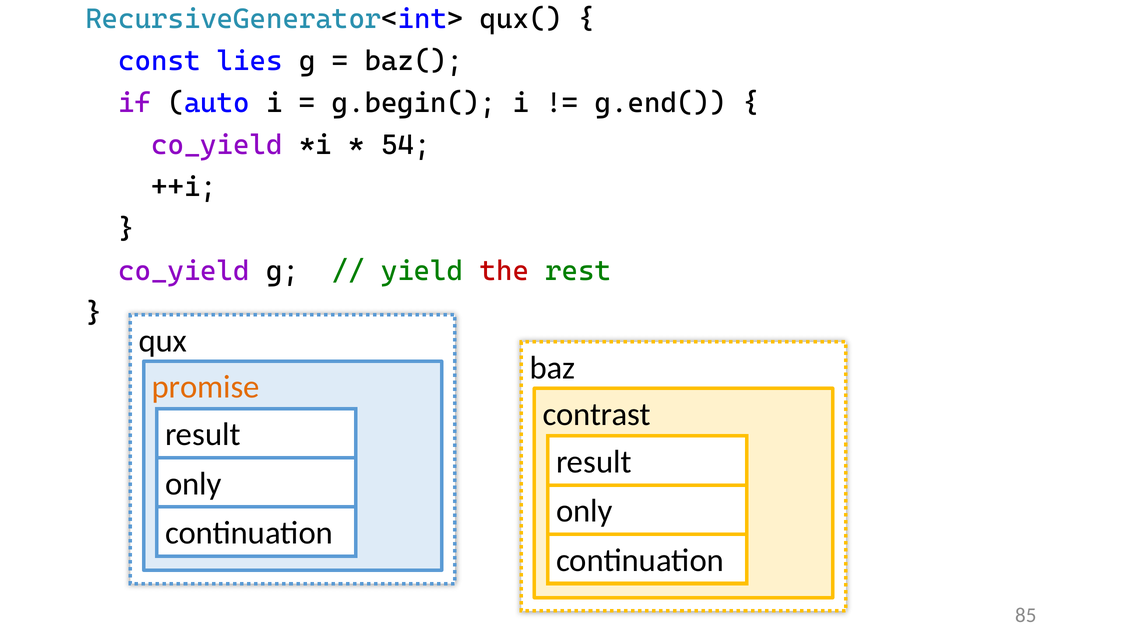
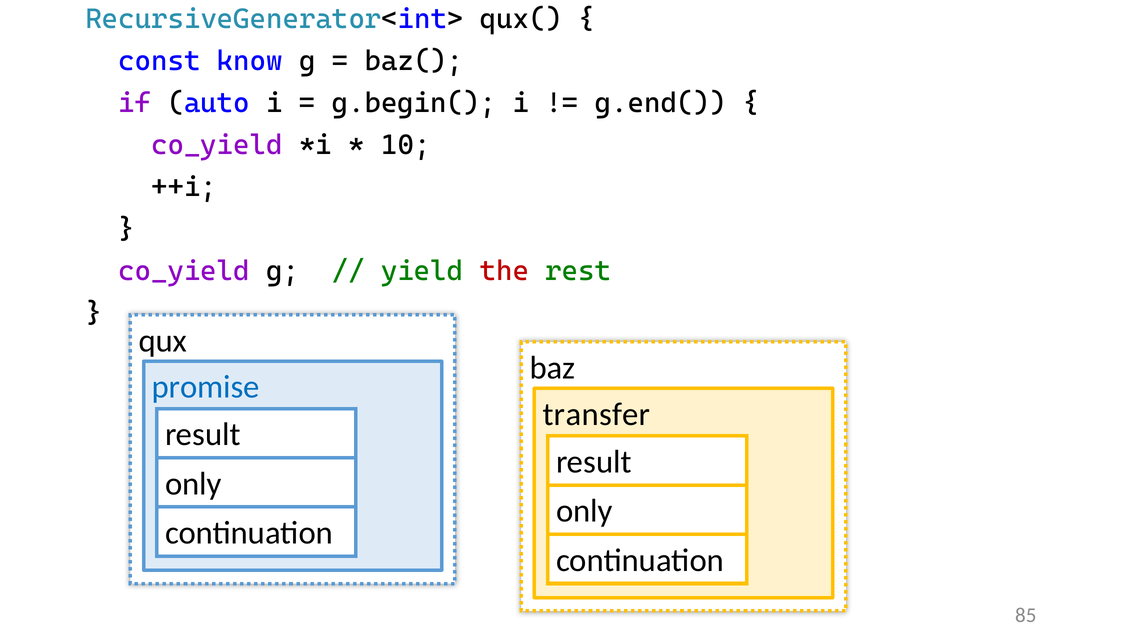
lies: lies -> know (250, 61)
54: 54 -> 10 (406, 145)
promise colour: orange -> blue (206, 387)
contrast: contrast -> transfer (597, 415)
